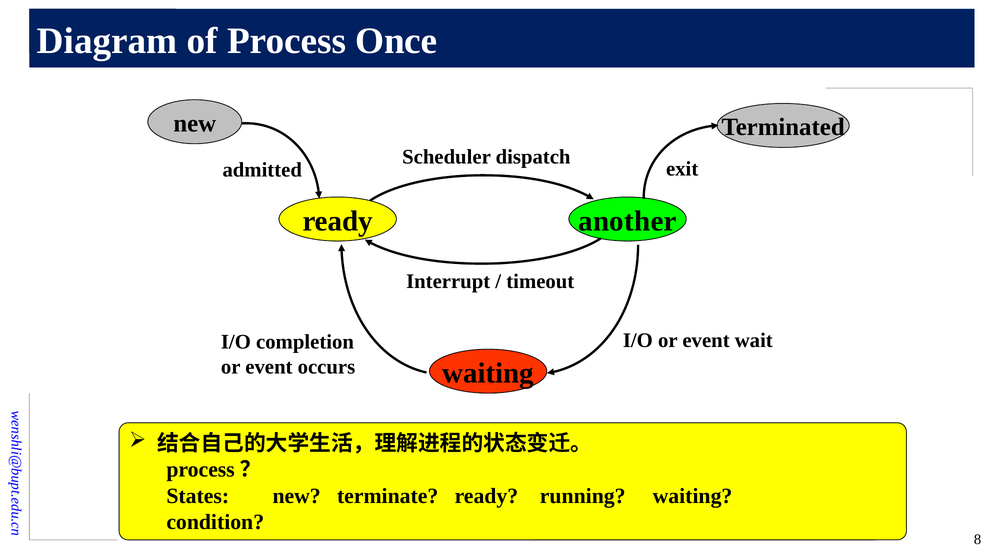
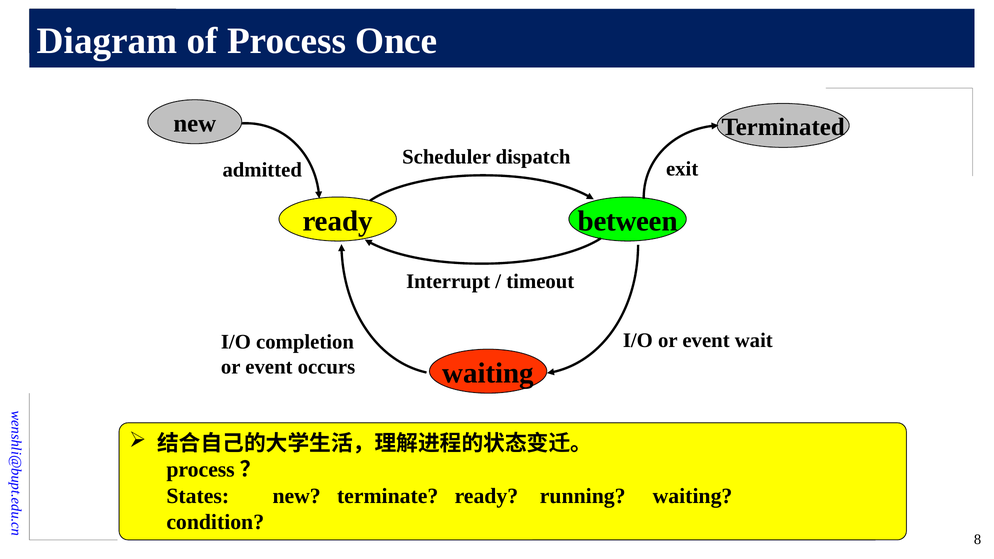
another: another -> between (628, 221)
